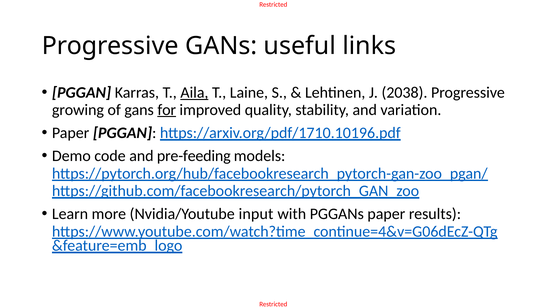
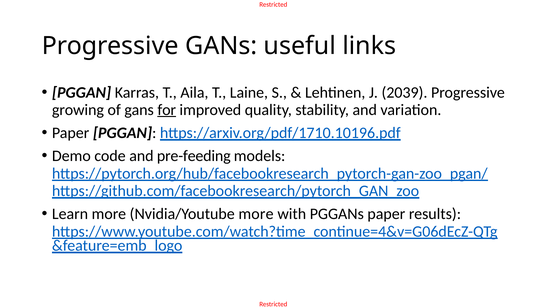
Aila underline: present -> none (194, 92)
2038: 2038 -> 2039 (404, 92)
Nvidia/Youtube input: input -> more (256, 214)
